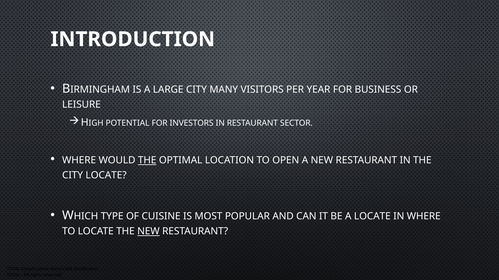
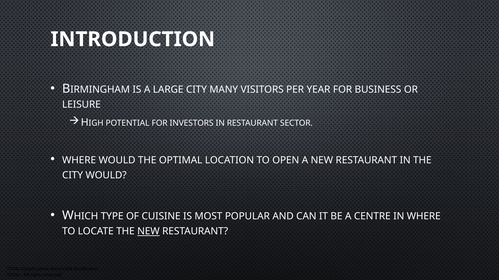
THE underline: present -> none (147, 161)
CITY LOCATE: LOCATE -> WOULD (106, 176)
A LOCATE: LOCATE -> CENTRE (372, 217)
